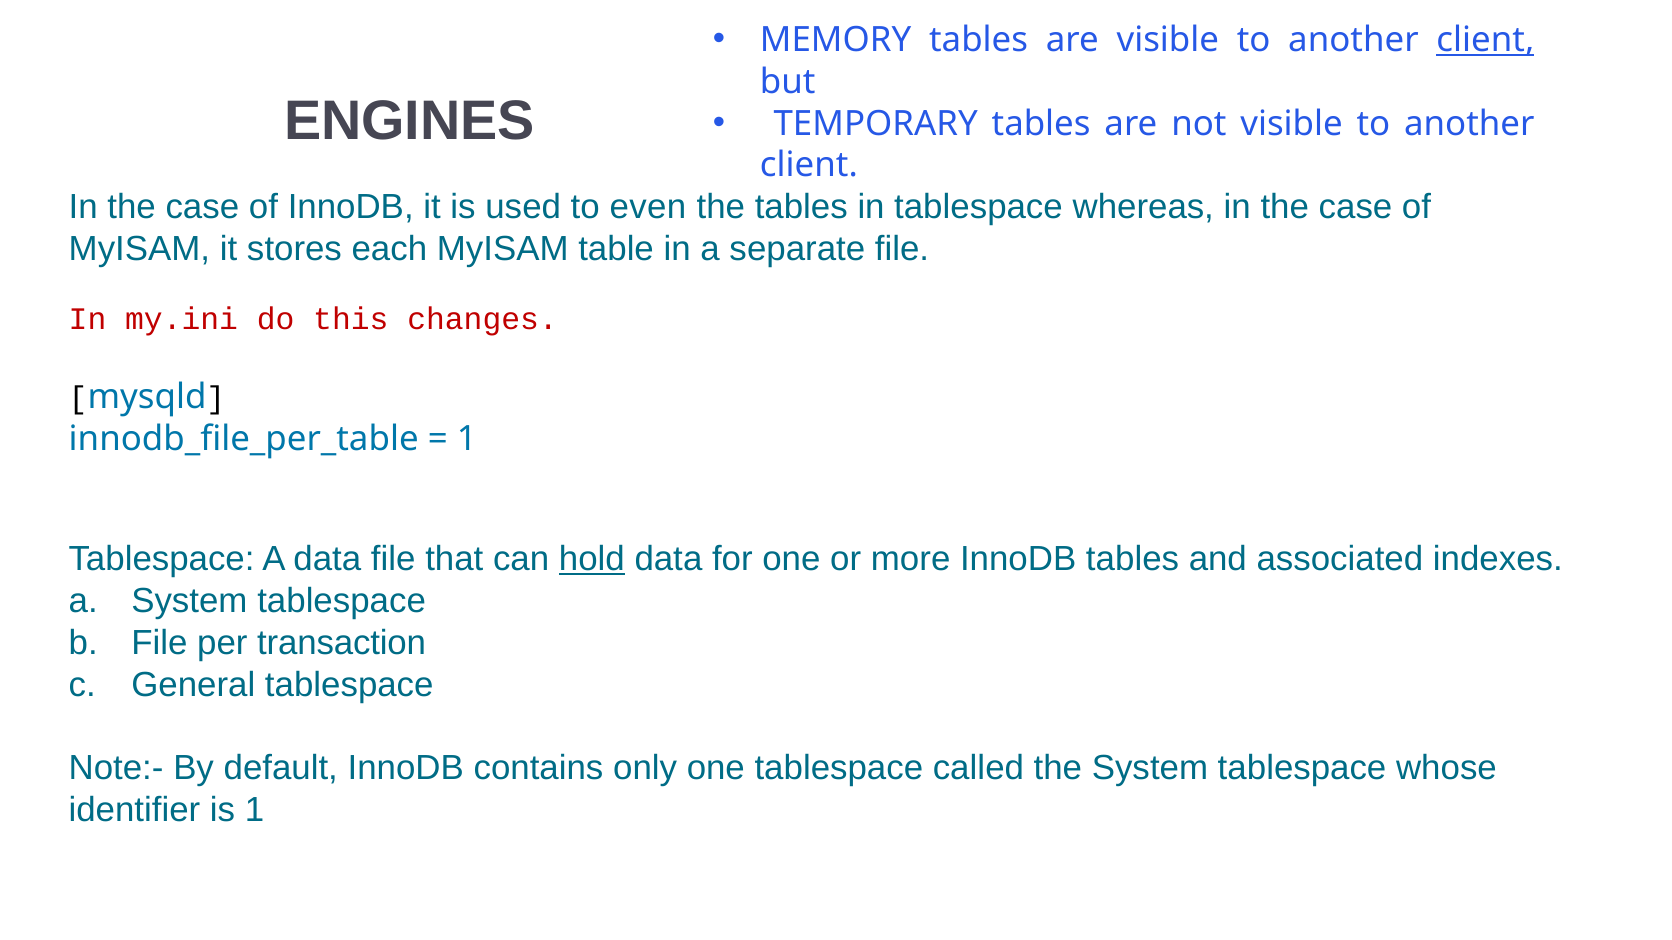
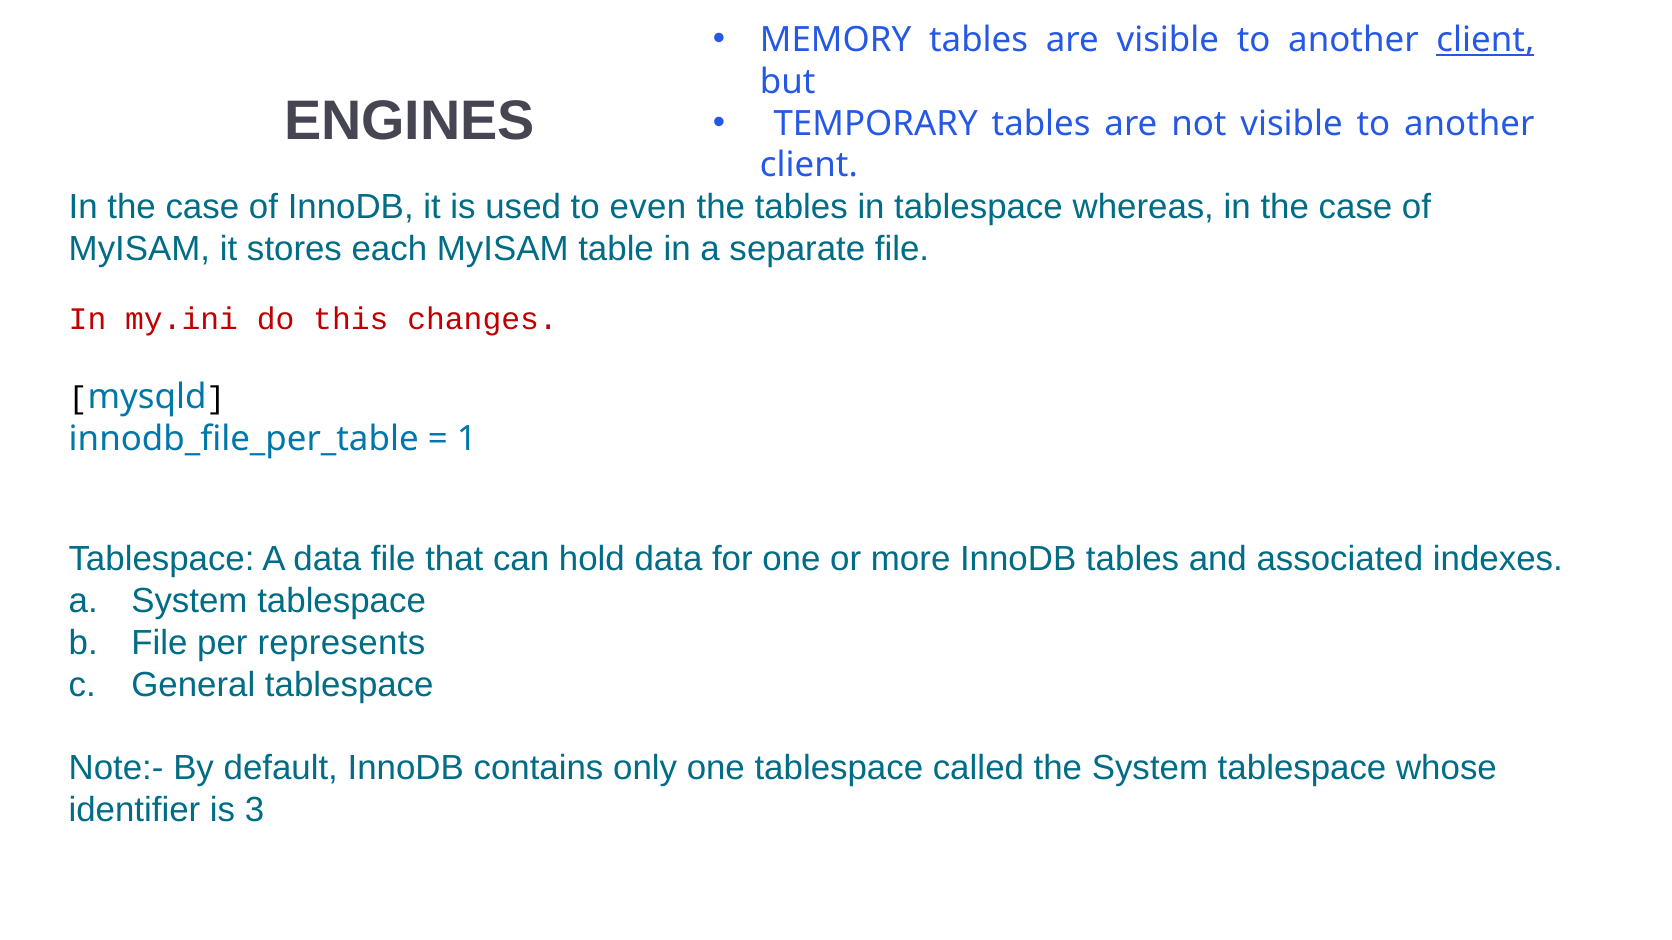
hold underline: present -> none (592, 560)
transaction: transaction -> represents (341, 643)
is 1: 1 -> 3 (255, 811)
